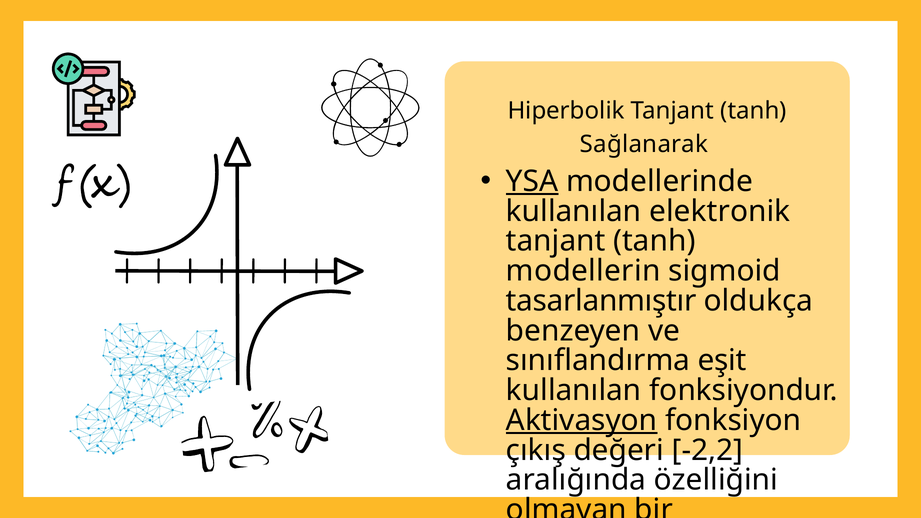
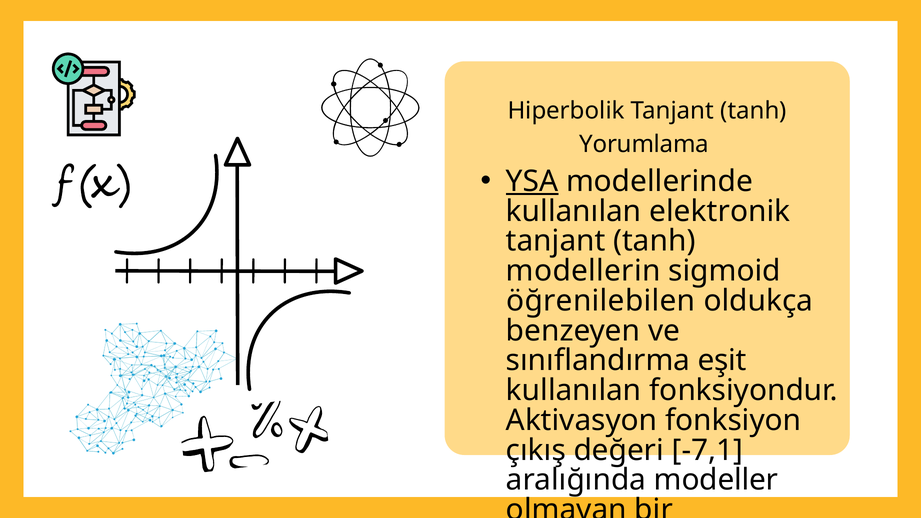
Sağlanarak: Sağlanarak -> Yorumlama (644, 144)
tasarlanmıştır: tasarlanmıştır -> öğrenilebilen (601, 301)
Aktivasyon underline: present -> none (582, 420)
-2,2: -2,2 -> -7,1 (707, 450)
özelliğini: özelliğini -> modeller (716, 480)
